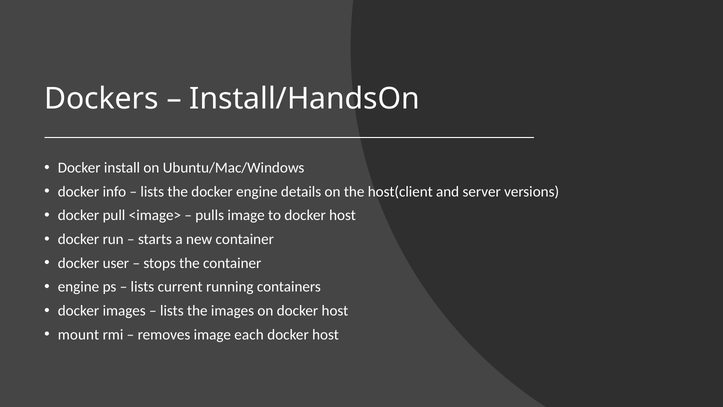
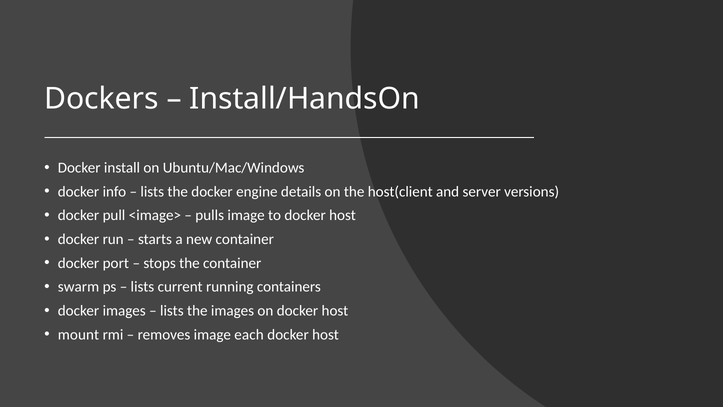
user: user -> port (116, 263)
engine: engine -> swarm (78, 287)
